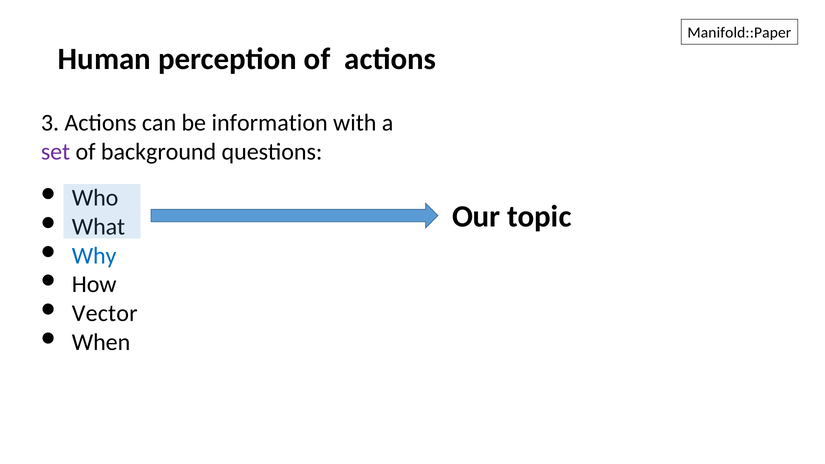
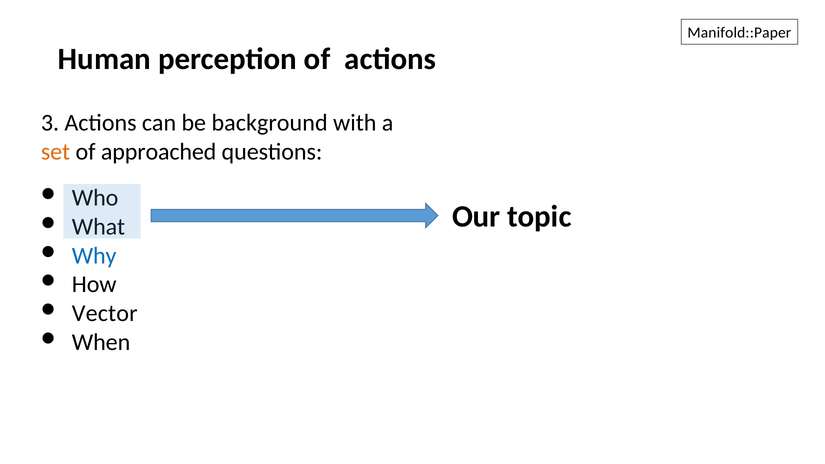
information: information -> background (270, 123)
set colour: purple -> orange (56, 152)
background: background -> approached (159, 152)
